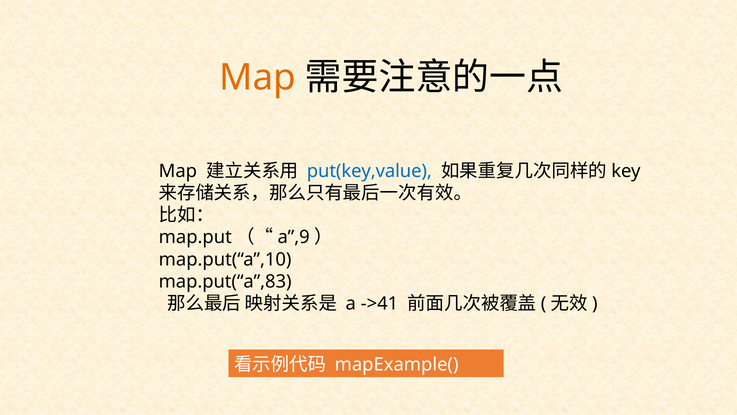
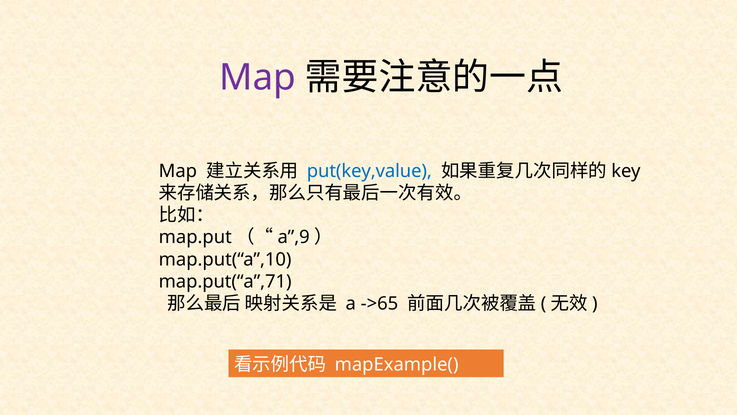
Map colour: orange -> purple (258, 77)
map.put(“a”,83: map.put(“a”,83 -> map.put(“a”,71 (225, 281)
->41: ->41 -> ->65 (379, 303)
